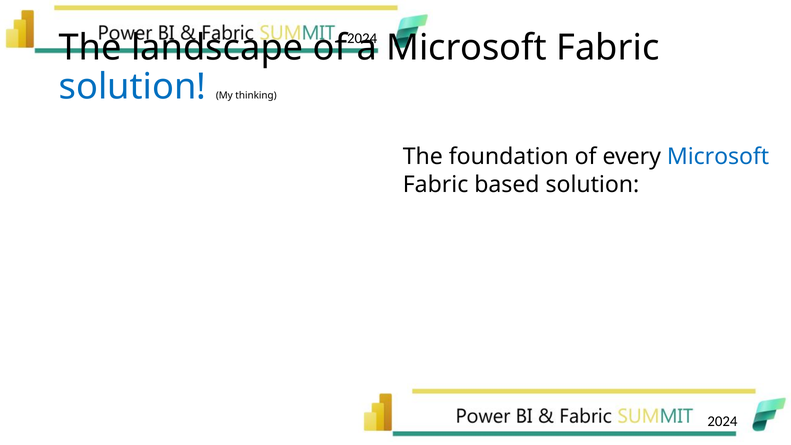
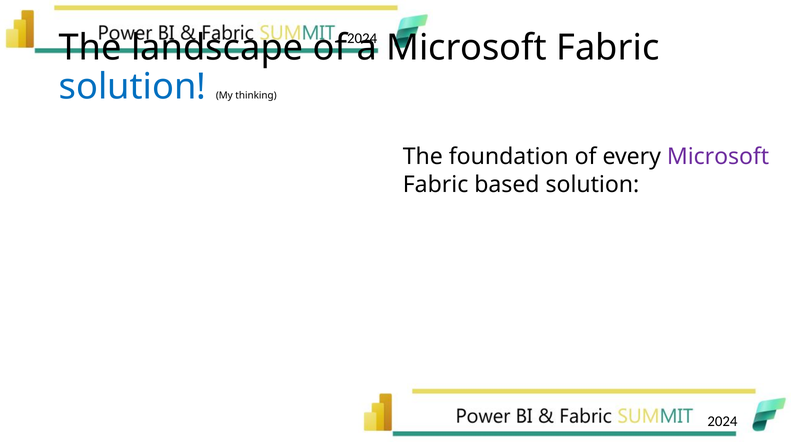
Microsoft colour: blue -> purple (718, 157)
